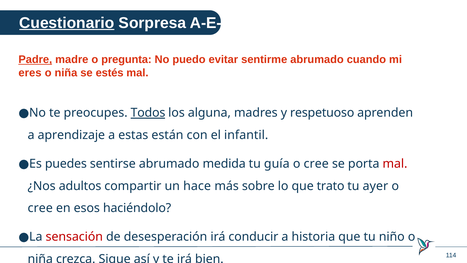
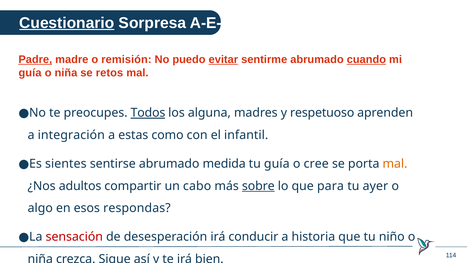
pregunta: pregunta -> remisión (126, 59)
evitar underline: none -> present (223, 59)
cuando underline: none -> present (366, 59)
eres: eres -> guía (30, 73)
estés: estés -> retos (109, 73)
aprendizaje: aprendizaje -> integración (71, 135)
están: están -> como (168, 135)
puedes: puedes -> sientes (66, 164)
mal colour: red -> orange (395, 164)
hace: hace -> cabo (197, 186)
sobre underline: none -> present (258, 186)
trato: trato -> para (330, 186)
cree: cree -> algo (40, 208)
haciéndolo: haciéndolo -> respondas (137, 208)
